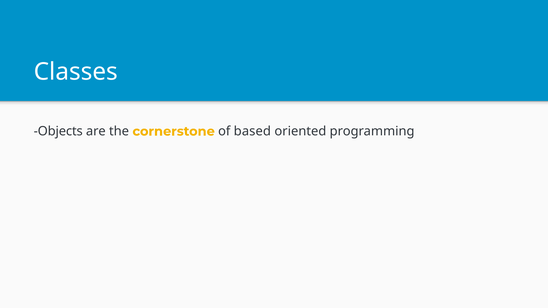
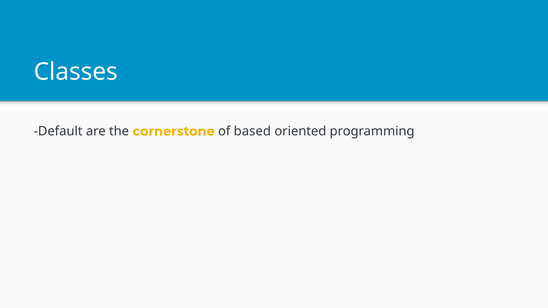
Objects: Objects -> Default (58, 131)
